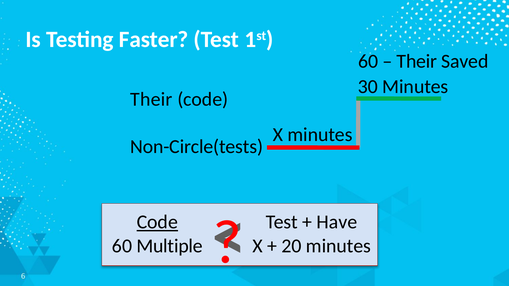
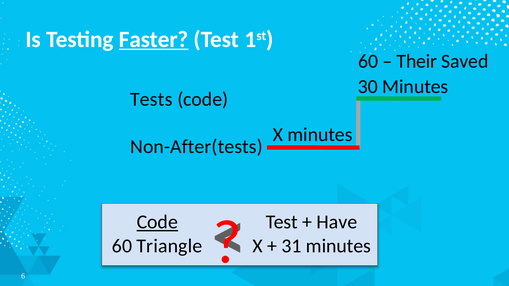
Faster underline: none -> present (154, 39)
Their: Their -> Tests (151, 100)
Non-Circle(tests: Non-Circle(tests -> Non-After(tests (196, 147)
Multiple: Multiple -> Triangle (169, 246)
20: 20 -> 31 (291, 246)
